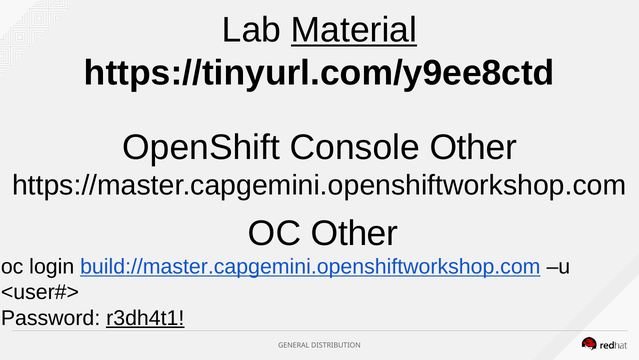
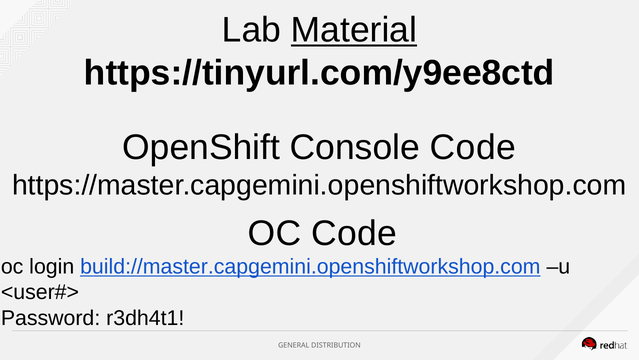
Console Other: Other -> Code (473, 147)
OC Other: Other -> Code (354, 233)
r3dh4t1 underline: present -> none (145, 317)
